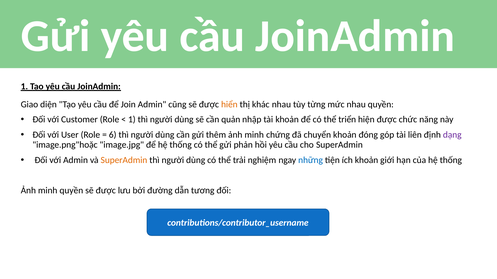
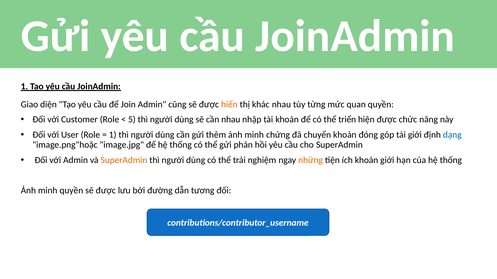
mức nhau: nhau -> quan (356, 105)
1: 1 -> 5 (132, 120)
cần quản: quản -> nhau (231, 120)
6: 6 -> 1 (113, 135)
tài liên: liên -> giới (415, 135)
dạng colour: purple -> blue (452, 135)
những colour: blue -> orange (311, 160)
